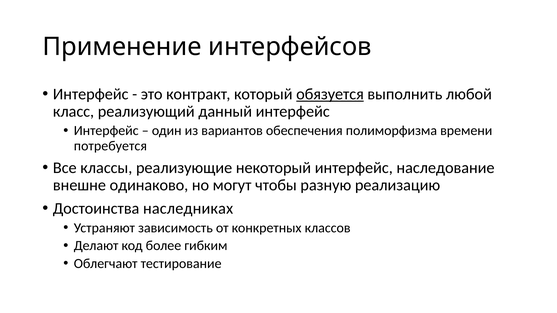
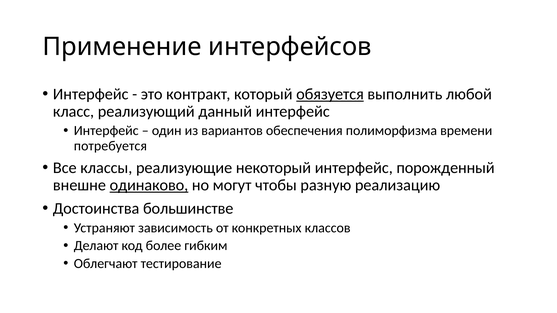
наследование: наследование -> порожденный (446, 168)
одинаково underline: none -> present (149, 185)
наследниках: наследниках -> большинстве (188, 209)
